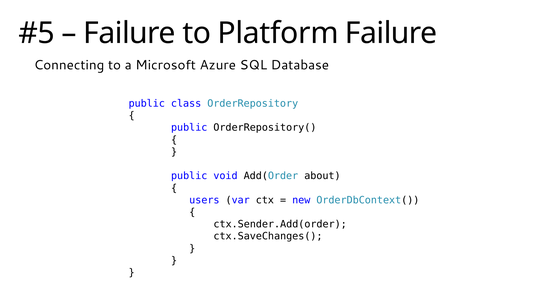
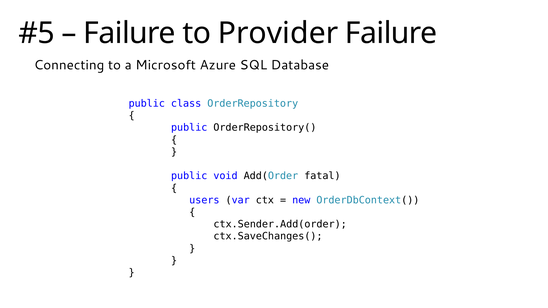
Platform: Platform -> Provider (278, 33)
about: about -> fatal (322, 176)
